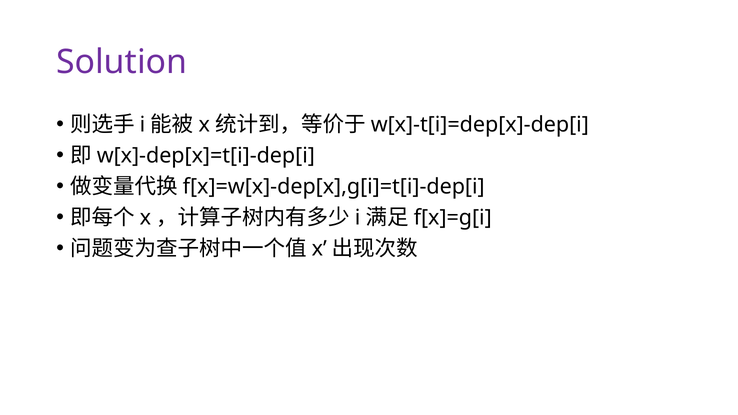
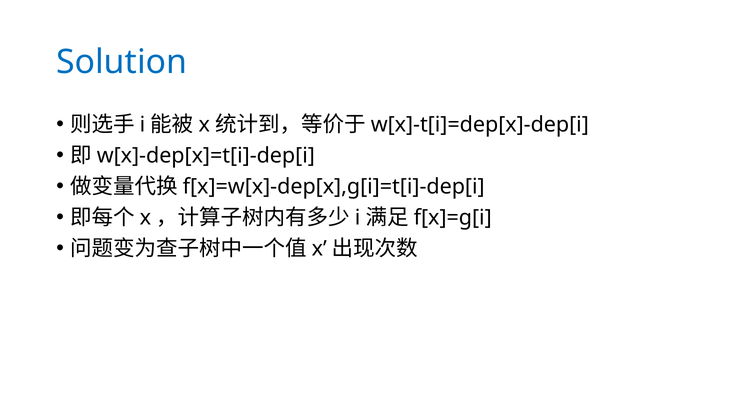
Solution colour: purple -> blue (122, 62)
